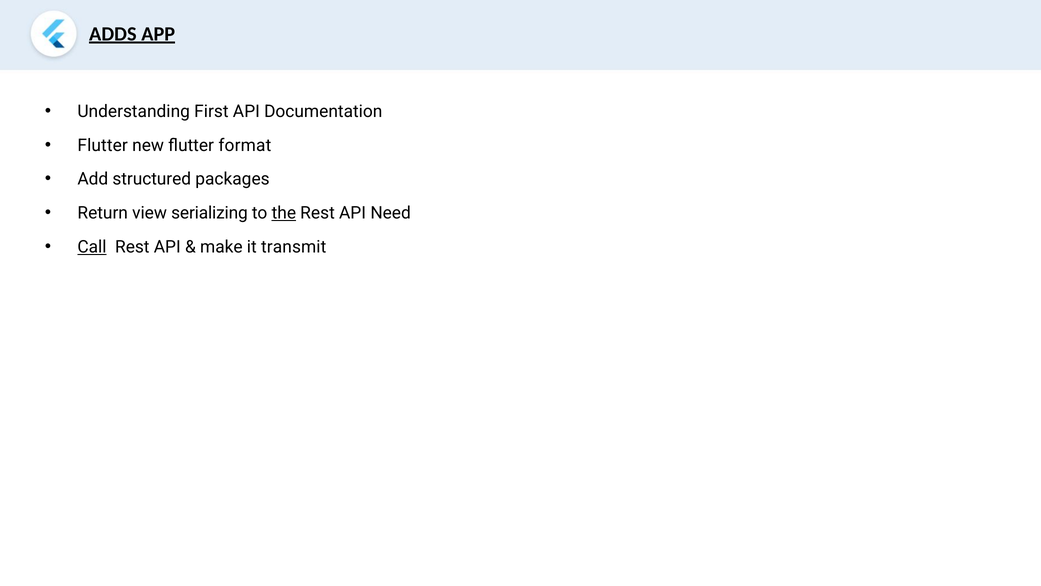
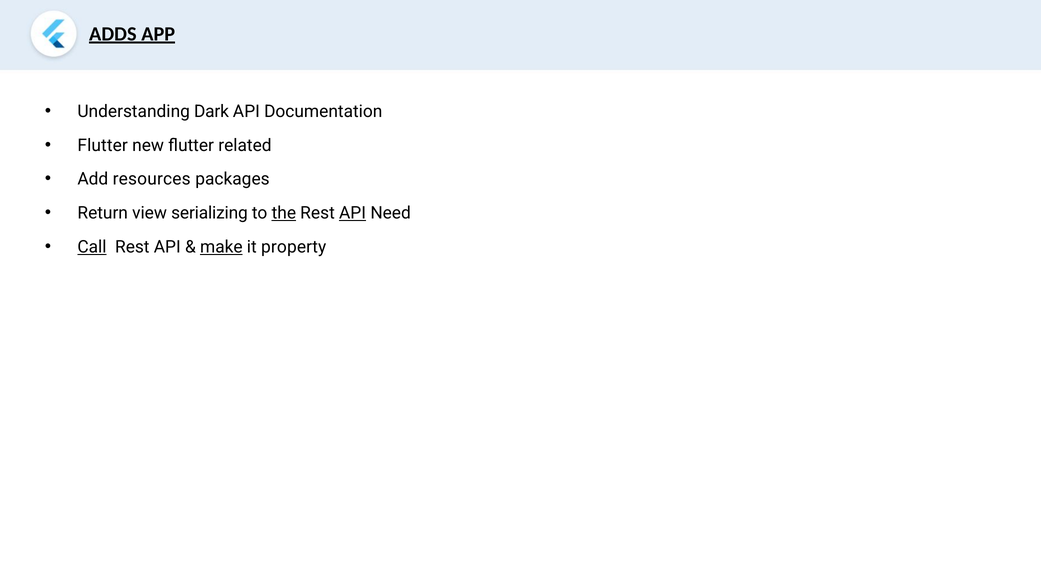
First: First -> Dark (211, 111)
format: format -> related (245, 145)
structured: structured -> resources (152, 179)
API underline: none -> present (353, 213)
make underline: none -> present (221, 247)
transmit: transmit -> property (294, 247)
